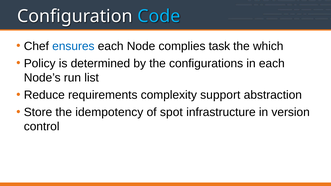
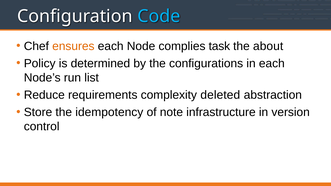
ensures colour: blue -> orange (73, 46)
which: which -> about (268, 46)
support: support -> deleted (220, 95)
spot: spot -> note (171, 112)
